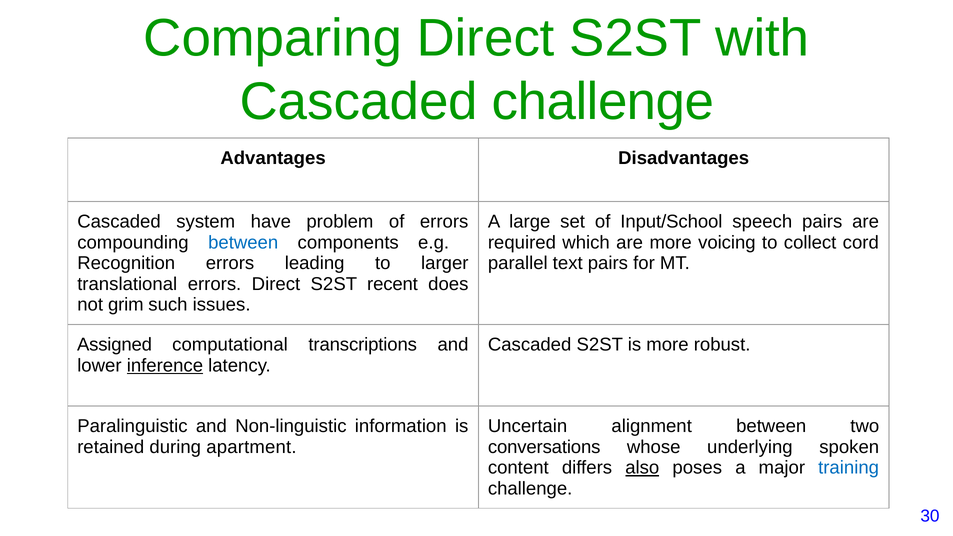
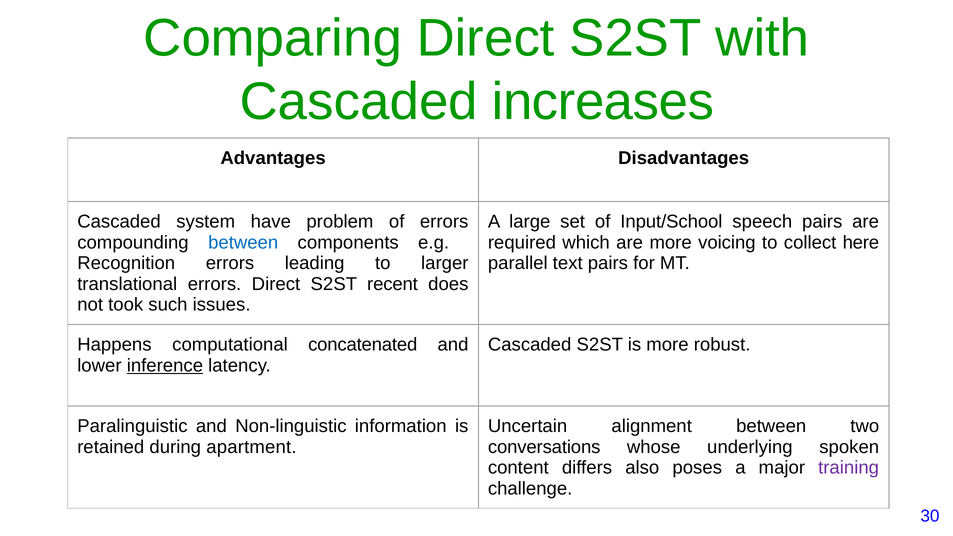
Cascaded challenge: challenge -> increases (603, 102)
cord: cord -> here (861, 242)
grim: grim -> took (126, 305)
Assigned: Assigned -> Happens (114, 345)
transcriptions: transcriptions -> concatenated (363, 345)
also underline: present -> none (642, 468)
training colour: blue -> purple (849, 468)
